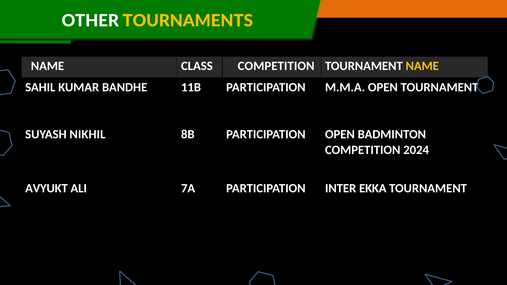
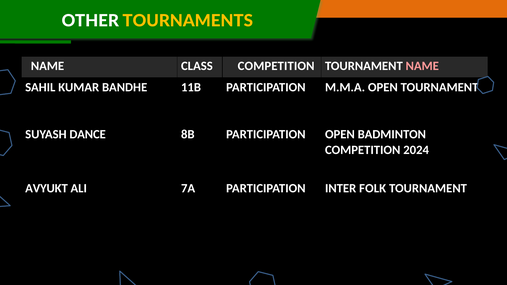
NAME colour: yellow -> pink (422, 66)
NIKHIL: NIKHIL -> DANCE (88, 135)
EKKA: EKKA -> FOLK (373, 188)
